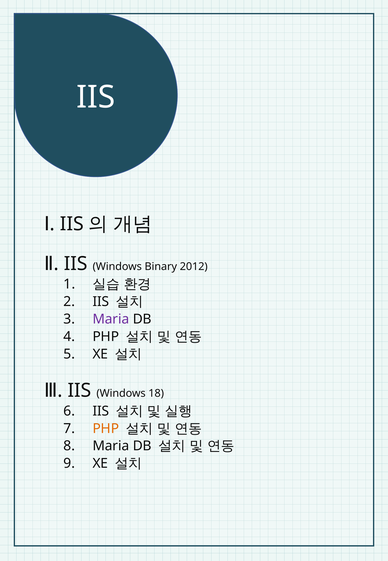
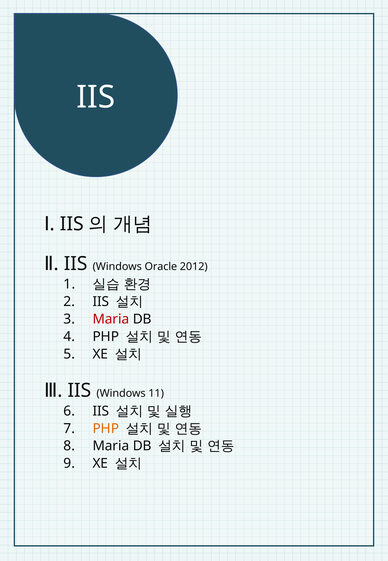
Binary: Binary -> Oracle (161, 266)
Maria colour: purple -> red (111, 319)
18: 18 -> 11 (156, 393)
